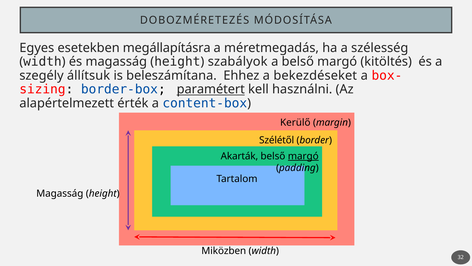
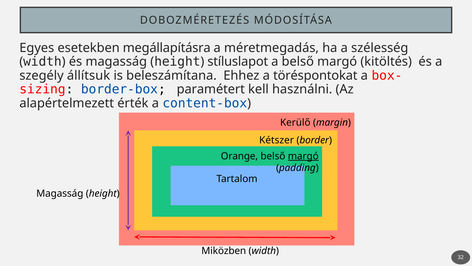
szabályok: szabályok -> stíluslapot (238, 62)
bekezdéseket: bekezdéseket -> töréspontokat (315, 75)
paramétert underline: present -> none (211, 89)
Szélétől: Szélétől -> Kétszer (277, 140)
Akarták: Akarták -> Orange (239, 156)
